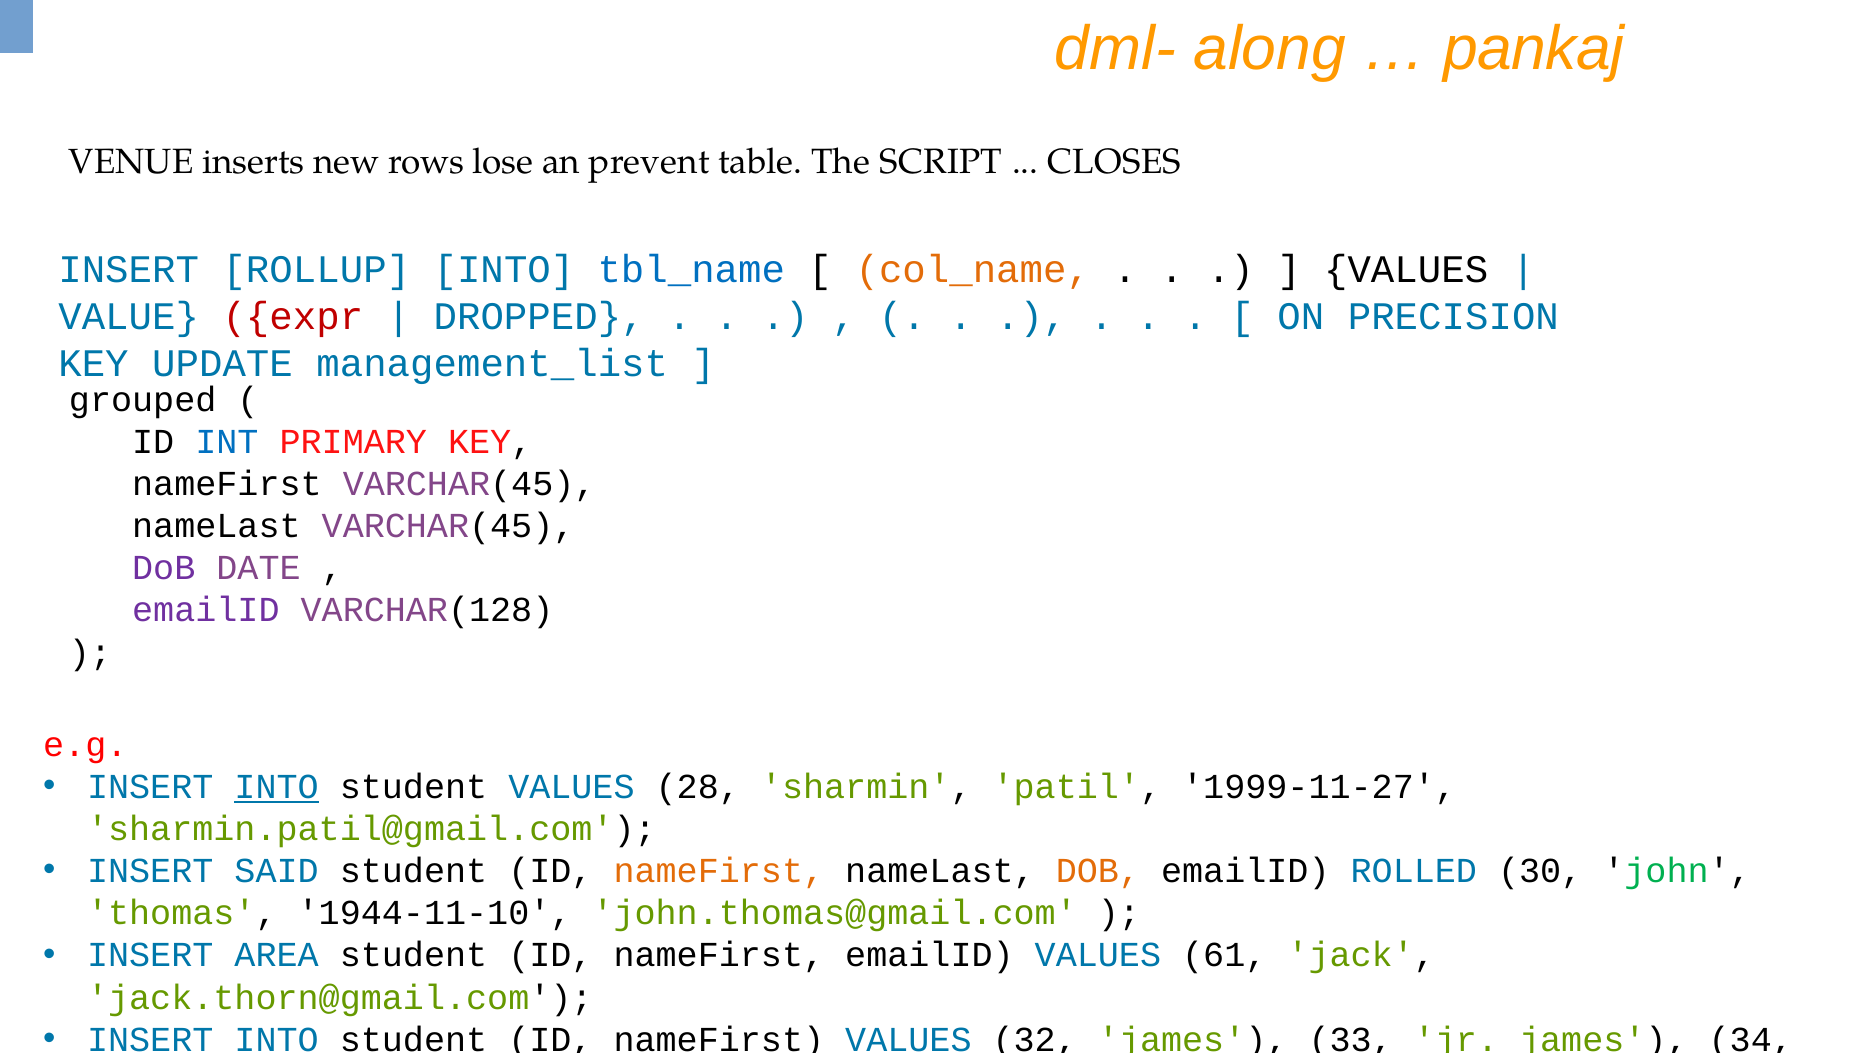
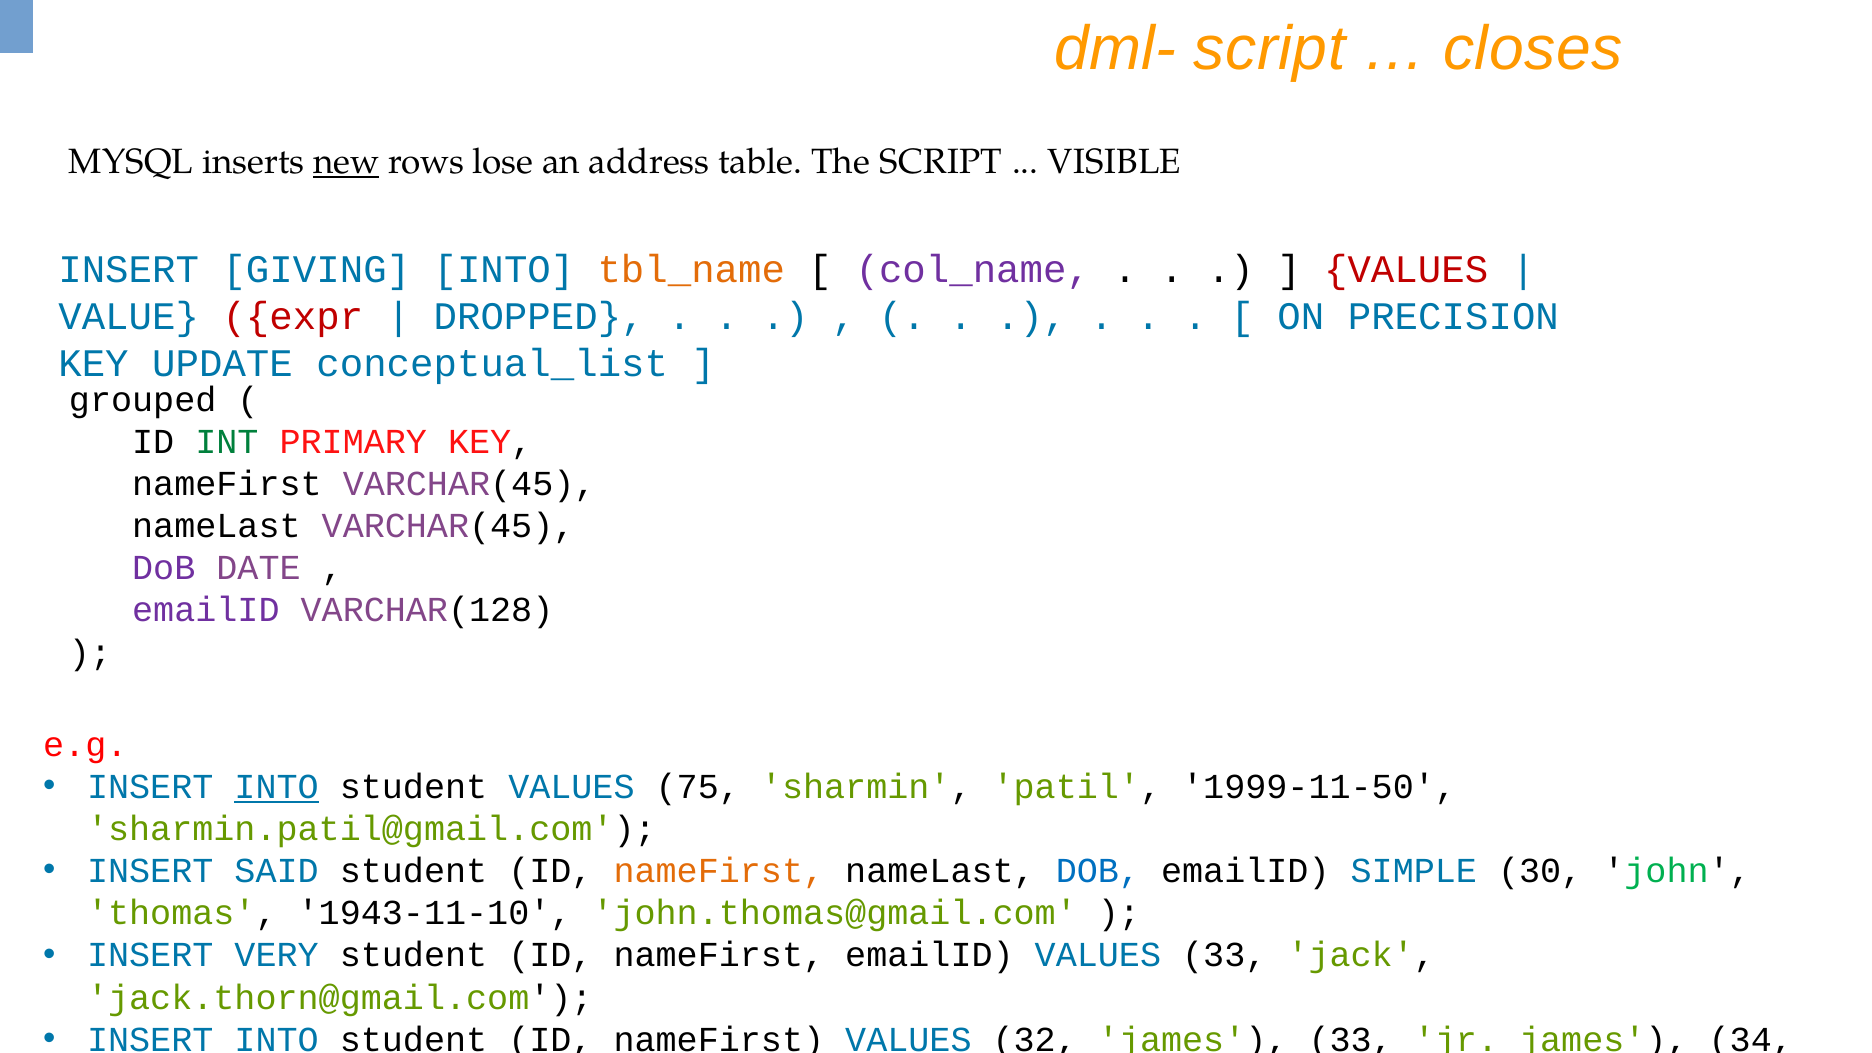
dml- along: along -> script (1269, 49)
pankaj: pankaj -> closes (1533, 49)
VENUE: VENUE -> MYSQL (131, 162)
new underline: none -> present (346, 162)
prevent: prevent -> address (649, 162)
CLOSES: CLOSES -> VISIBLE (1114, 162)
ROLLUP: ROLLUP -> GIVING (316, 270)
tbl_name colour: blue -> orange (691, 270)
col_name colour: orange -> purple (973, 270)
VALUES colour: black -> red (1406, 270)
management_list: management_list -> conceptual_list (492, 364)
INT colour: blue -> green (227, 442)
28: 28 -> 75 (698, 787)
1999-11-27: 1999-11-27 -> 1999-11-50 (1319, 787)
DOB colour: orange -> blue (1098, 871)
ROLLED: ROLLED -> SIMPLE (1414, 871)
1944-11-10: 1944-11-10 -> 1943-11-10 (435, 913)
AREA: AREA -> VERY (277, 955)
VALUES 61: 61 -> 33 (1224, 955)
